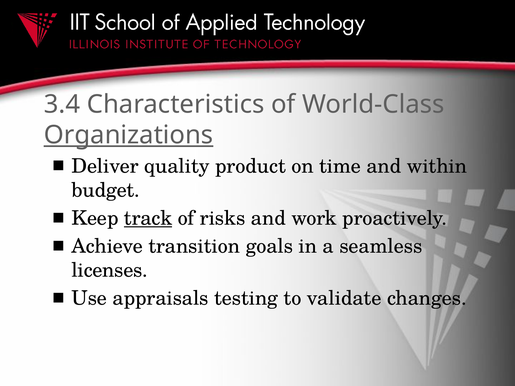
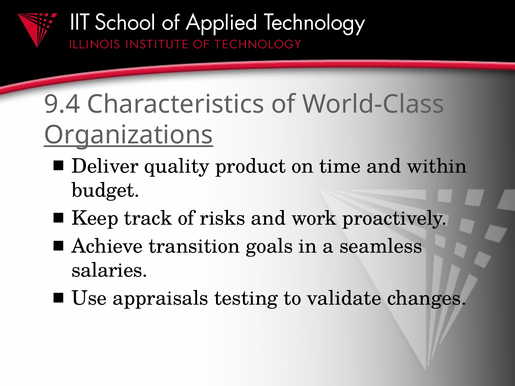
3.4: 3.4 -> 9.4 (62, 104)
track underline: present -> none (148, 218)
licenses: licenses -> salaries (110, 270)
